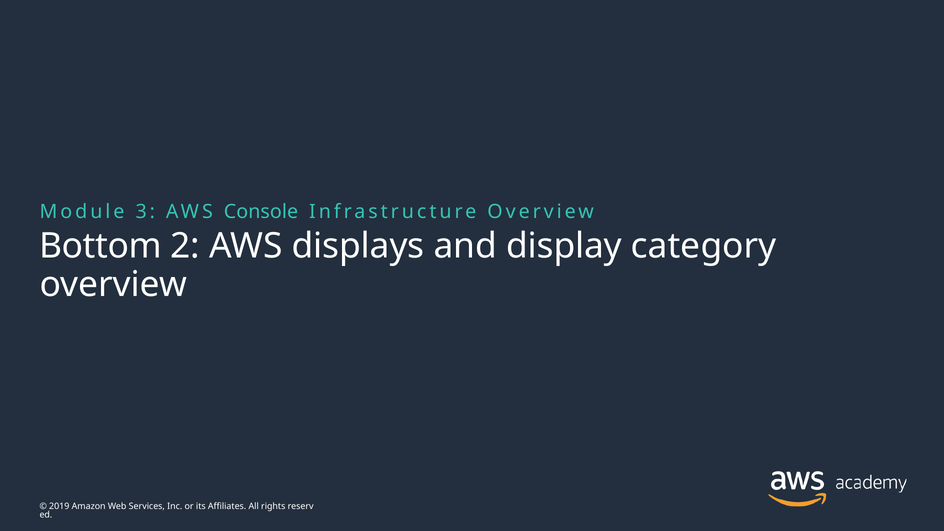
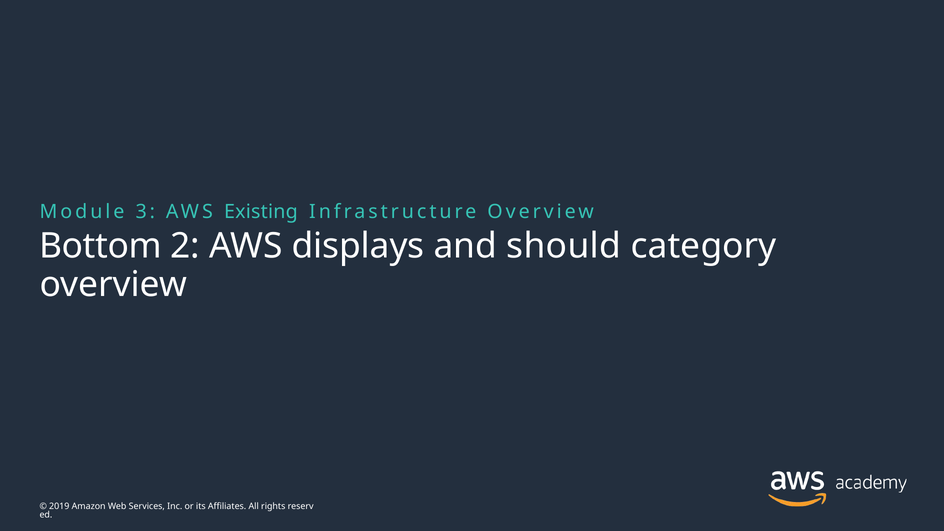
Console: Console -> Existing (261, 212)
display: display -> should (564, 246)
